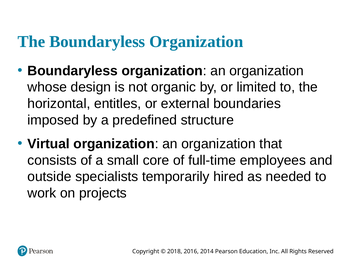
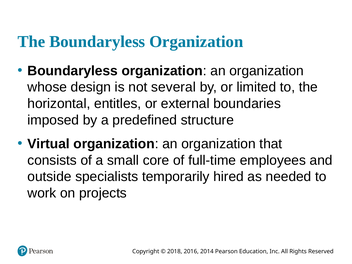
organic: organic -> several (174, 87)
